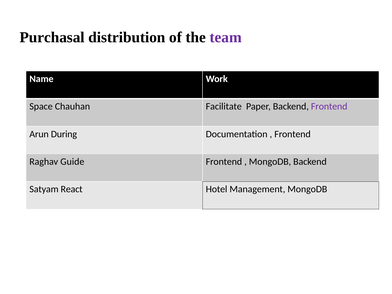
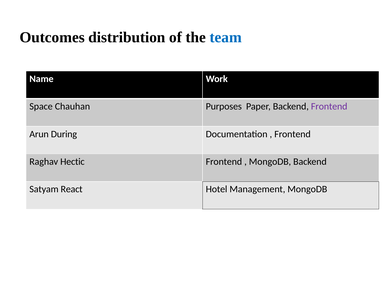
Purchasal: Purchasal -> Outcomes (52, 37)
team colour: purple -> blue (226, 37)
Facilitate: Facilitate -> Purposes (224, 106)
Guide: Guide -> Hectic (72, 162)
